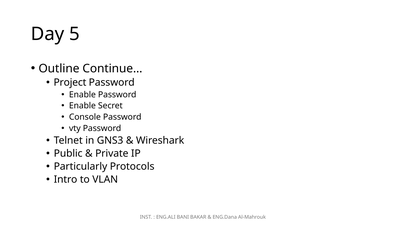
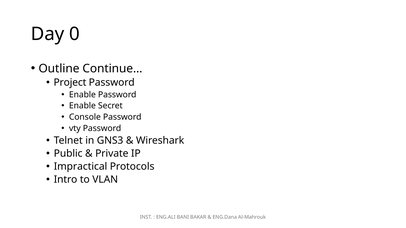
5: 5 -> 0 (75, 34)
Particularly: Particularly -> Impractical (81, 167)
